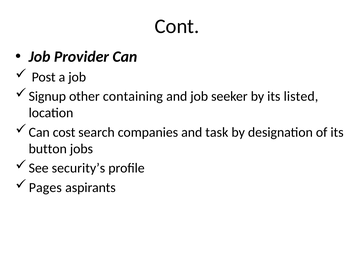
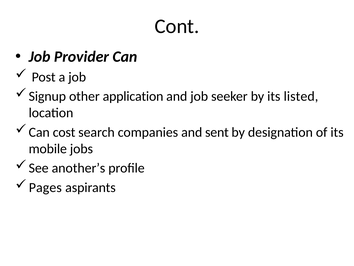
containing: containing -> application (133, 96)
task: task -> sent (217, 132)
button: button -> mobile (48, 149)
security’s: security’s -> another’s (78, 168)
